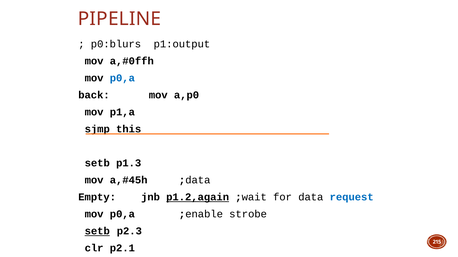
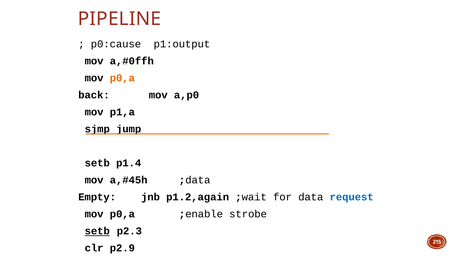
p0:blurs: p0:blurs -> p0:cause (116, 44)
p0,a colour: blue -> orange (122, 78)
this: this -> jump (129, 129)
p1.3: p1.3 -> p1.4 (129, 164)
p1.2,again underline: present -> none (198, 198)
p2.1: p2.1 -> p2.9 (122, 249)
